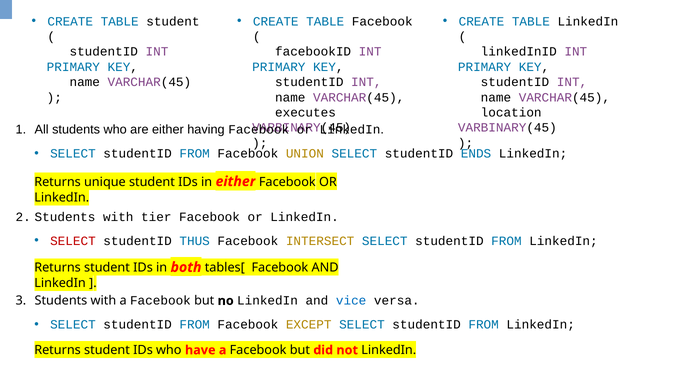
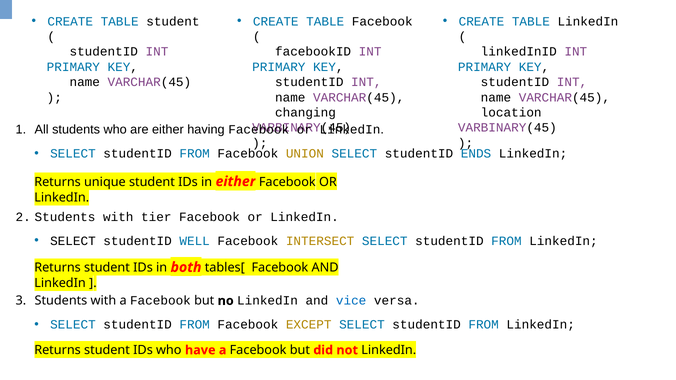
executes: executes -> changing (305, 113)
SELECT colour: red -> black (73, 241)
THUS: THUS -> WELL (195, 241)
